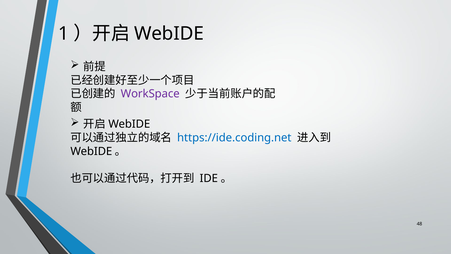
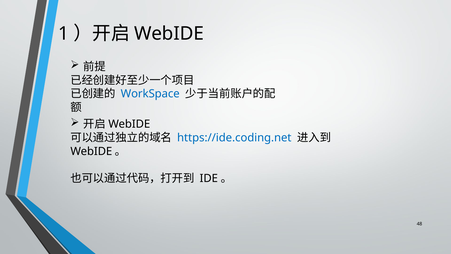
WorkSpace colour: purple -> blue (150, 94)
